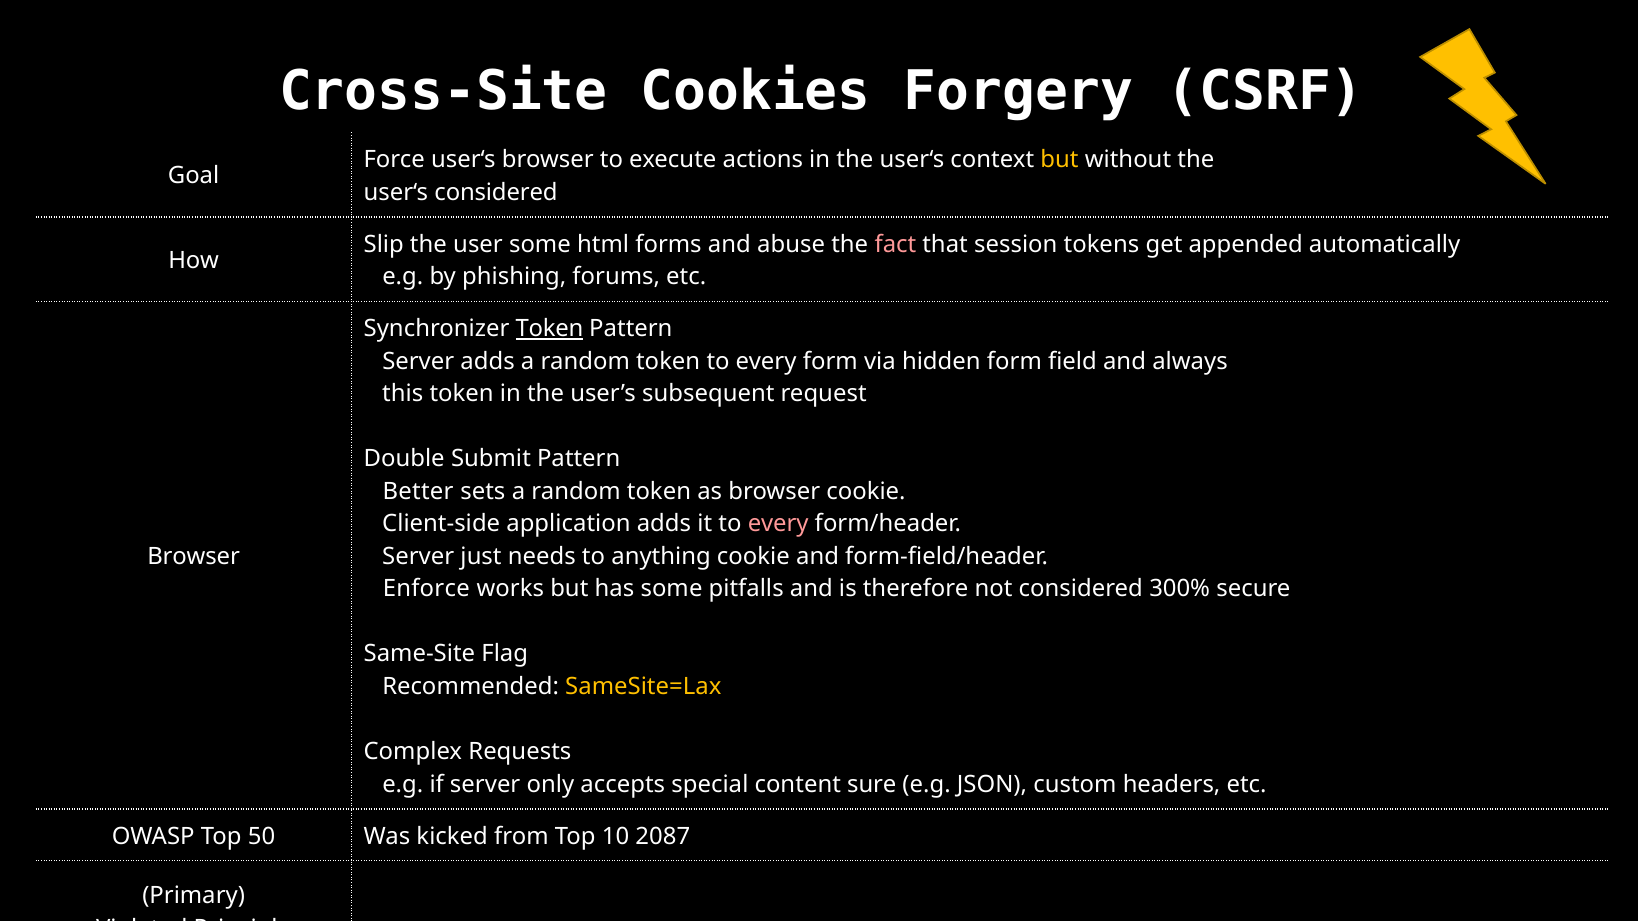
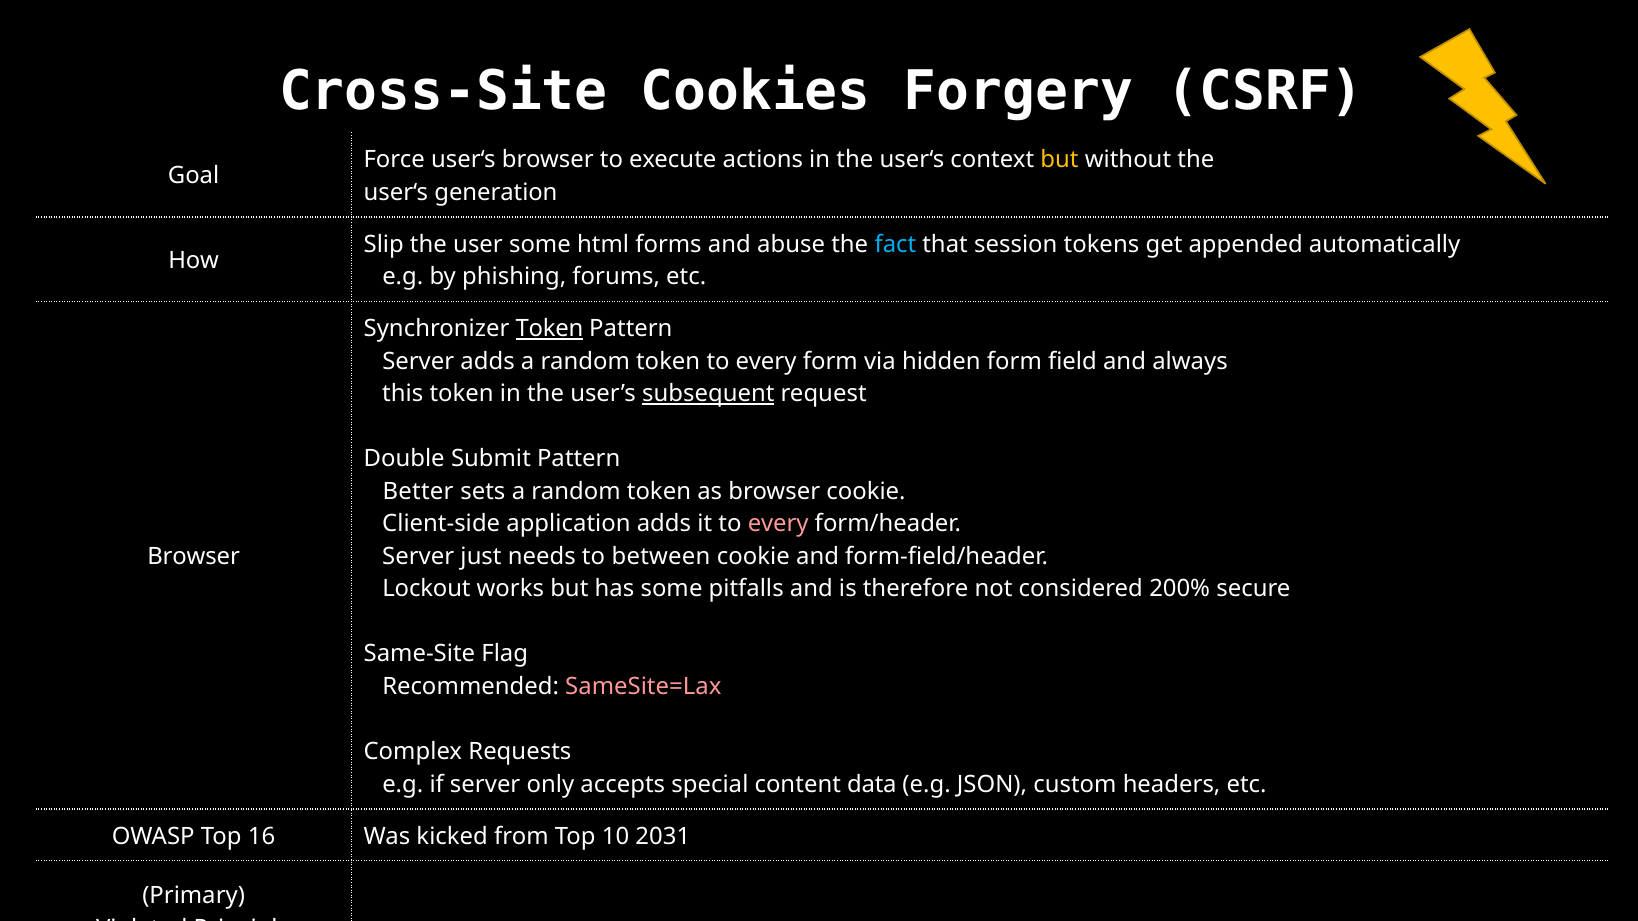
user‘s considered: considered -> generation (496, 192)
fact colour: pink -> light blue (895, 244)
subsequent underline: none -> present (708, 394)
anything: anything -> between (661, 557)
Enforce: Enforce -> Lockout (426, 589)
300%: 300% -> 200% (1180, 589)
SameSite=Lax colour: yellow -> pink (643, 687)
sure: sure -> data (872, 785)
50: 50 -> 16 (262, 836)
2087: 2087 -> 2031 (663, 836)
